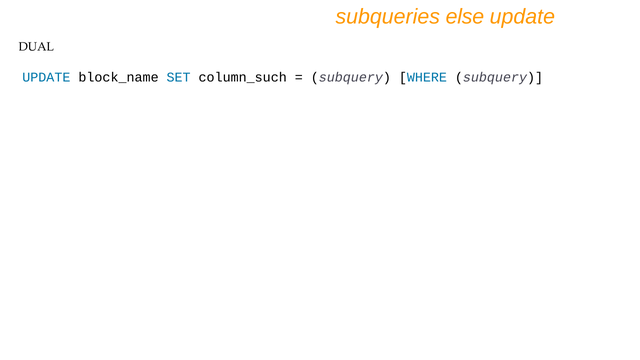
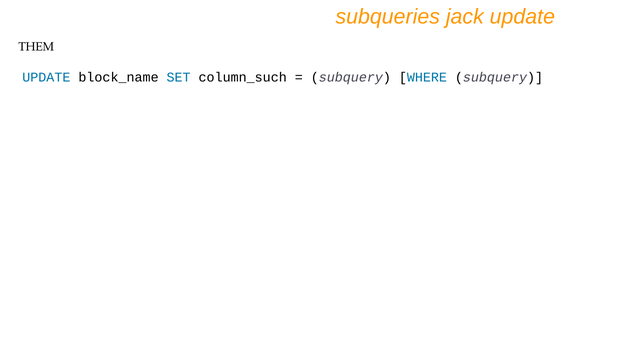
else: else -> jack (465, 17)
DUAL: DUAL -> THEM (36, 47)
